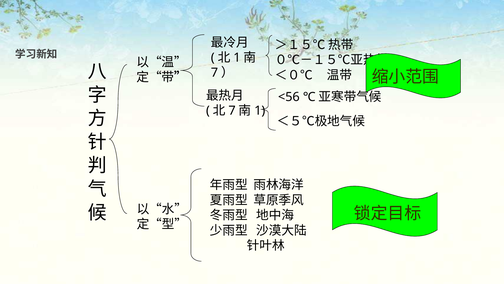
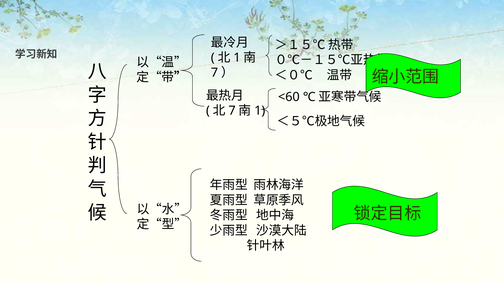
<56: <56 -> <60 (289, 97)
